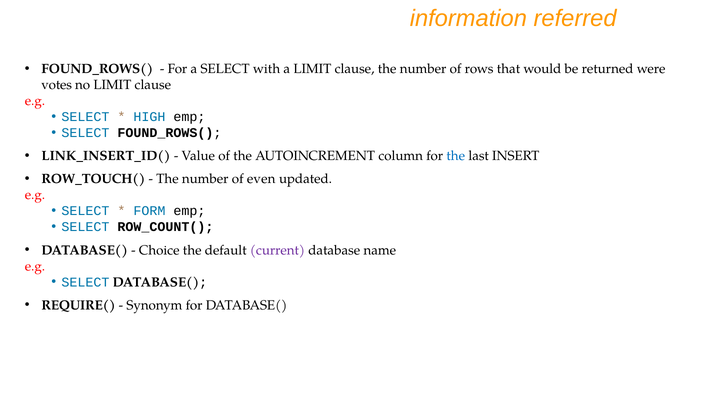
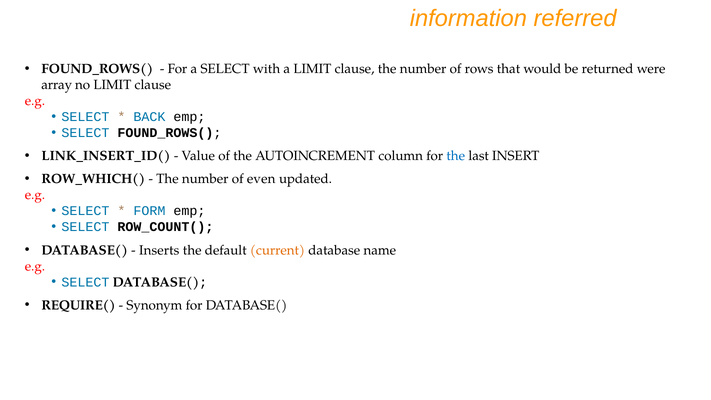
votes: votes -> array (57, 85)
HIGH: HIGH -> BACK (149, 117)
ROW_TOUCH(: ROW_TOUCH( -> ROW_WHICH( (93, 179)
Choice: Choice -> Inserts (159, 250)
current colour: purple -> orange (277, 250)
